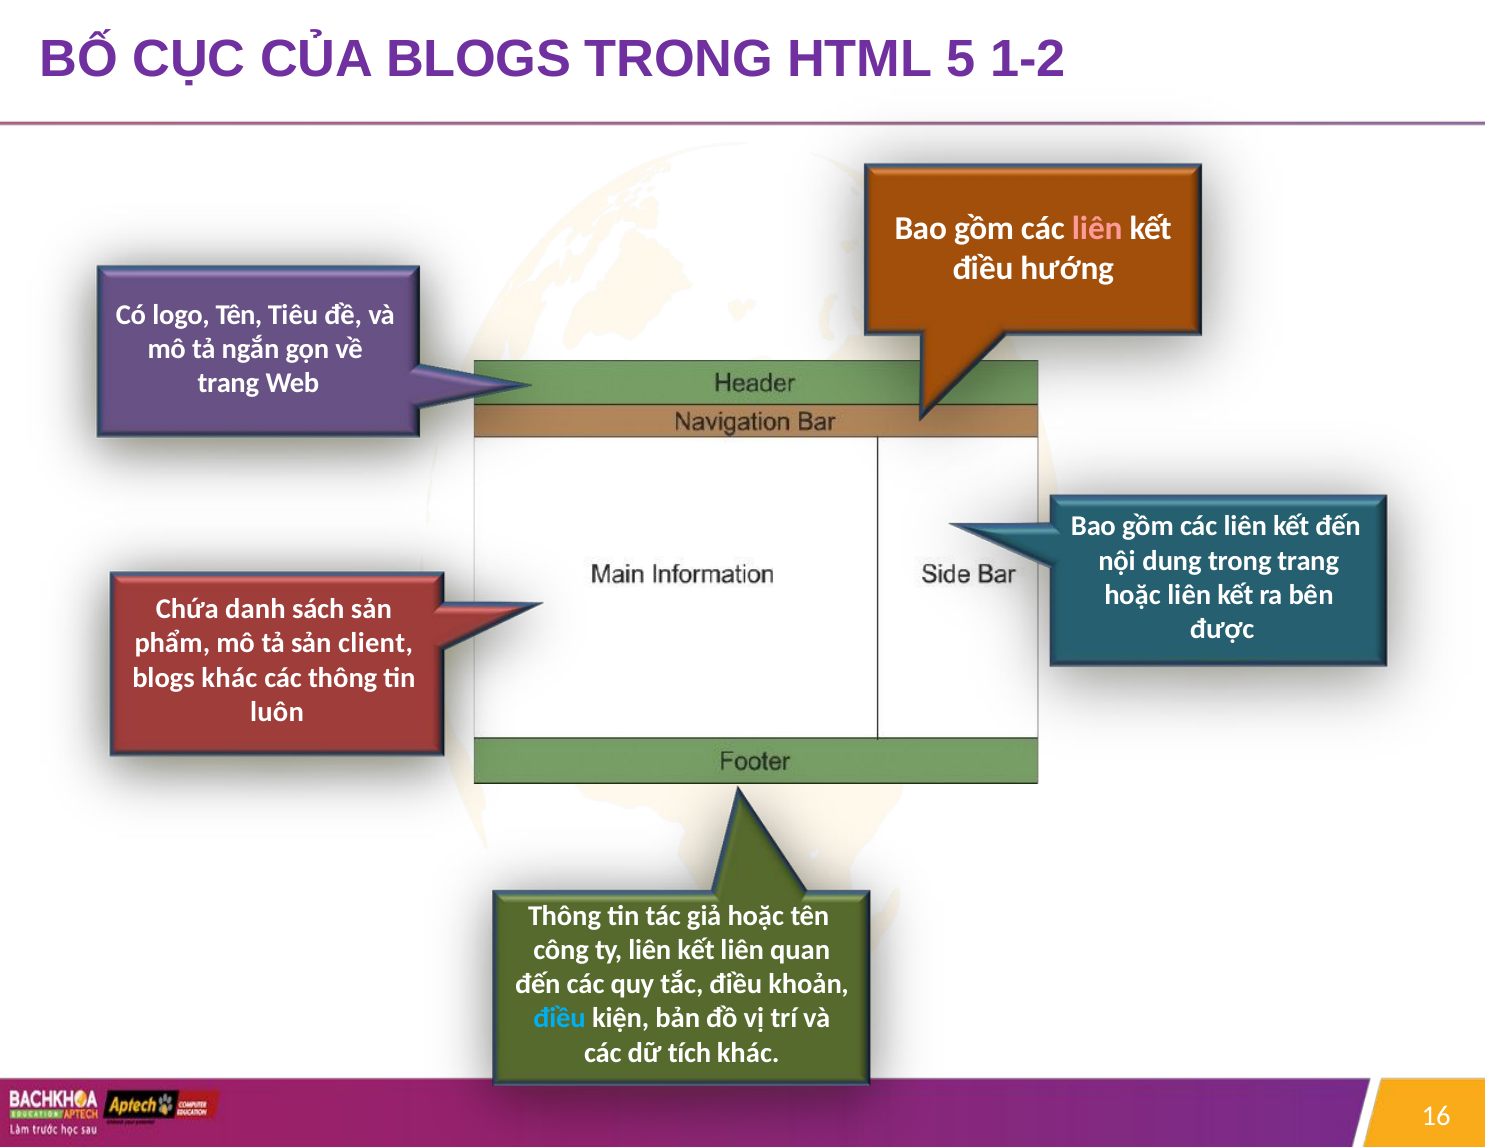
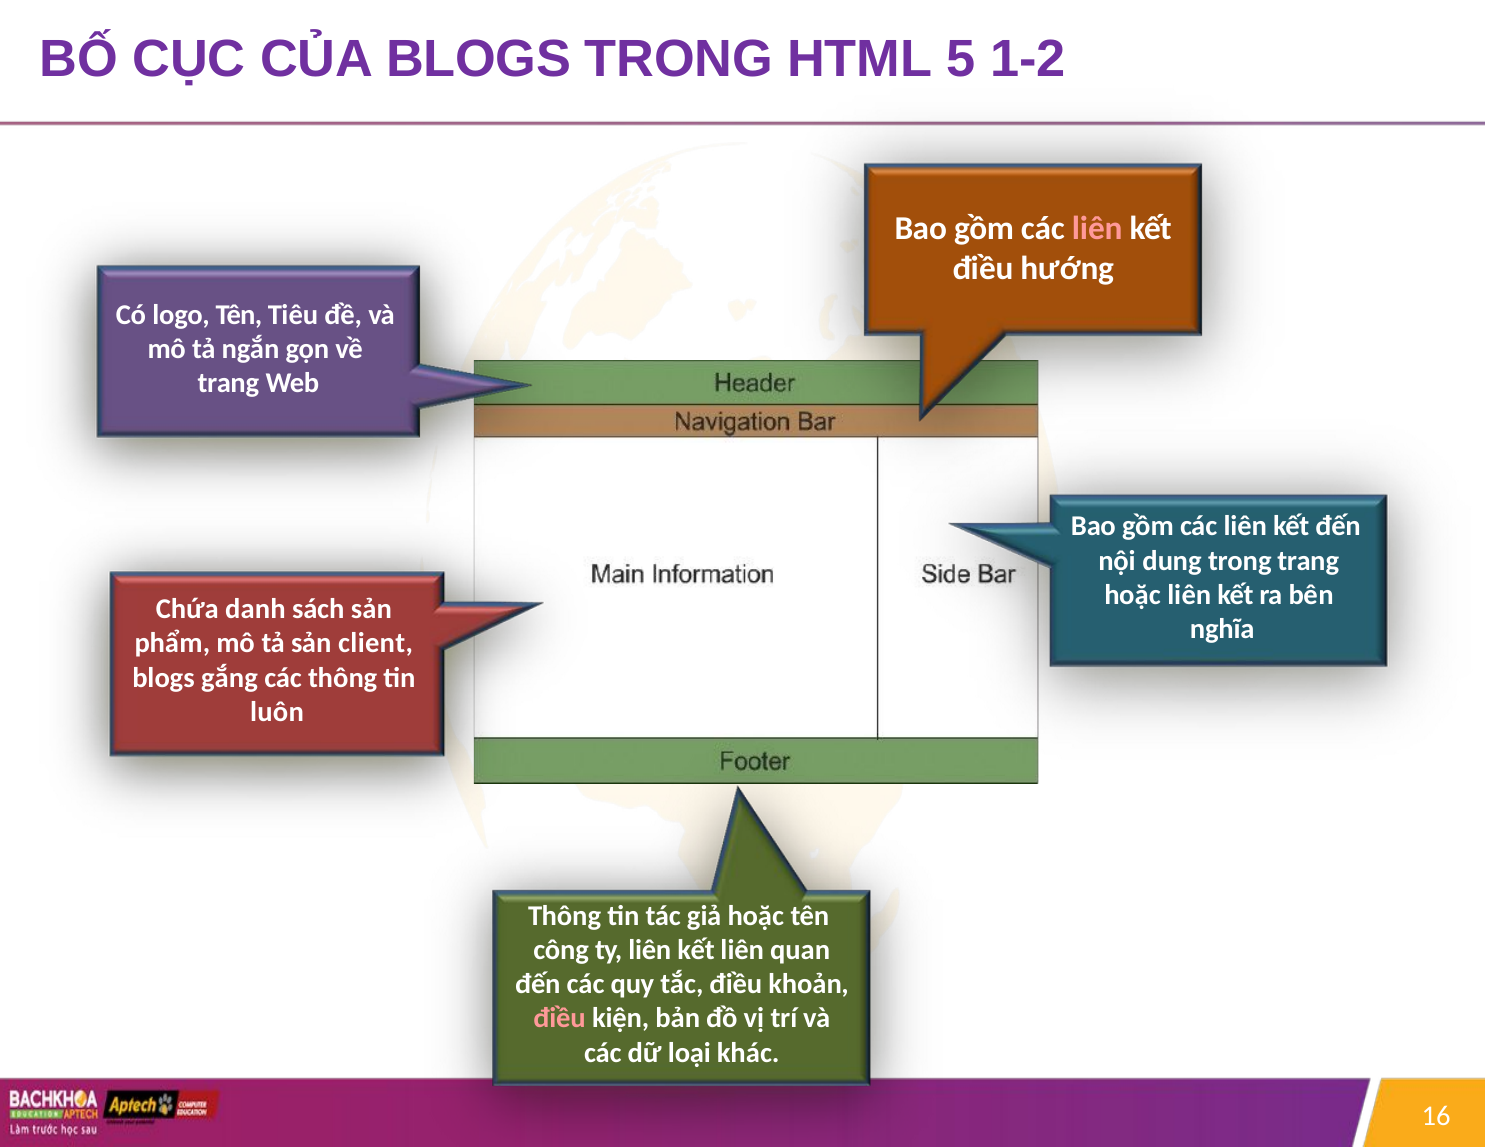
được: được -> nghĩa (1222, 630)
blogs khác: khác -> gắng (230, 678)
điều colour: light blue -> pink (559, 1019)
tích: tích -> loại (689, 1053)
